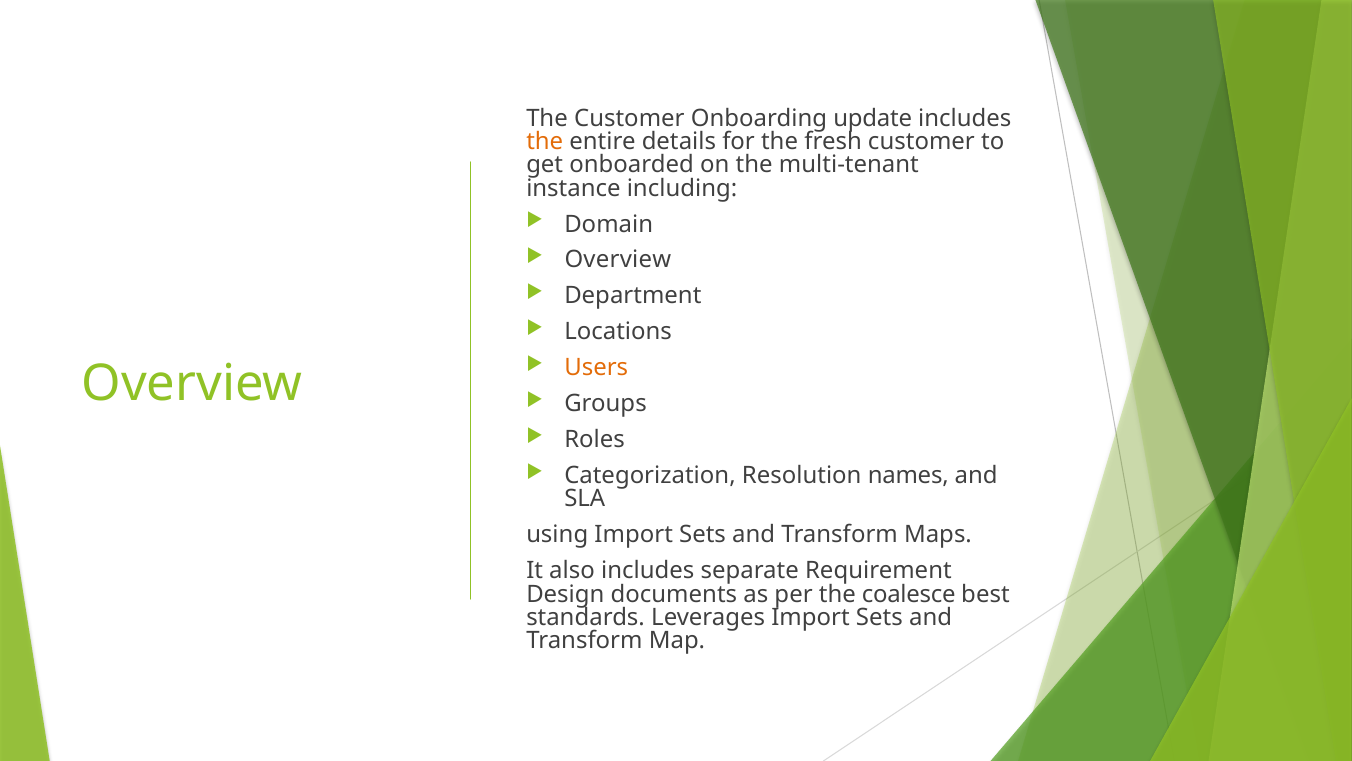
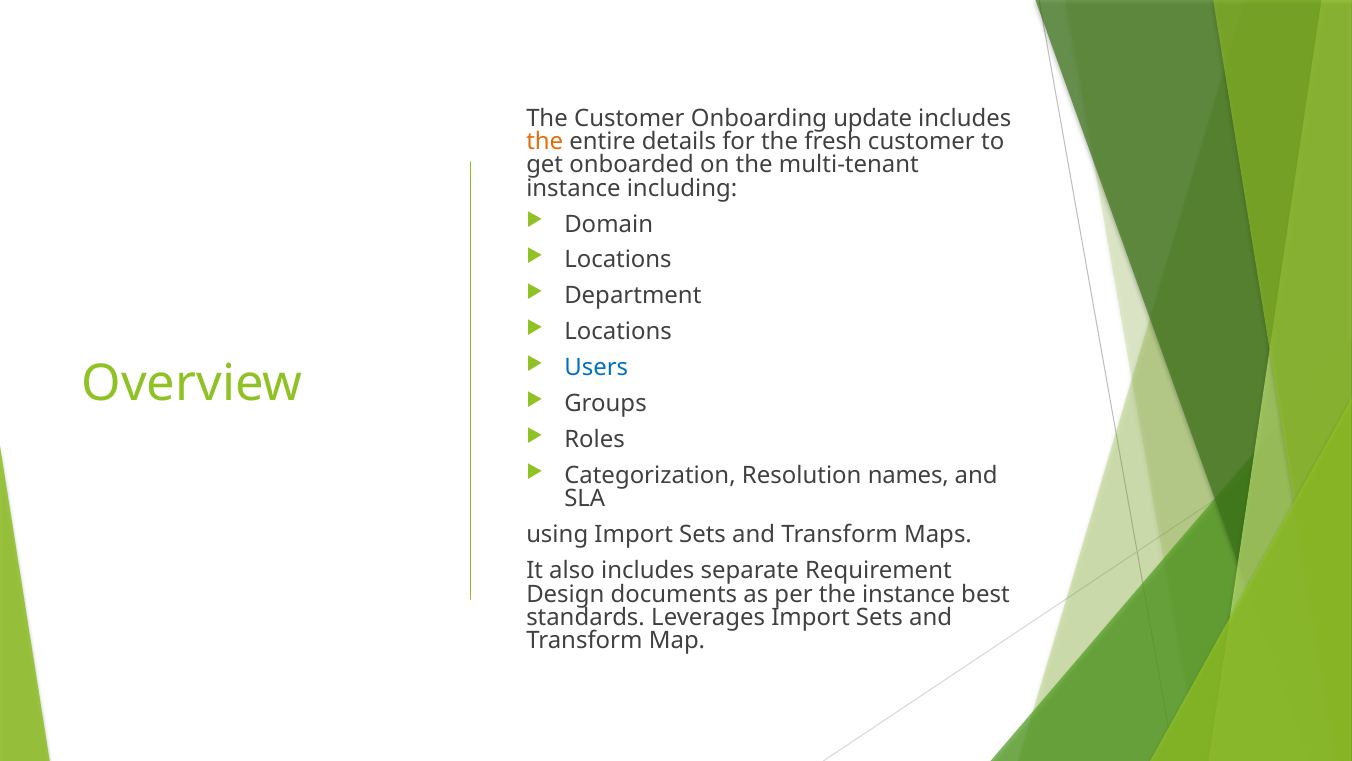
Overview: Overview -> Locations (618, 260)
Users colour: orange -> blue (596, 368)
the coalesce: coalesce -> instance (909, 594)
